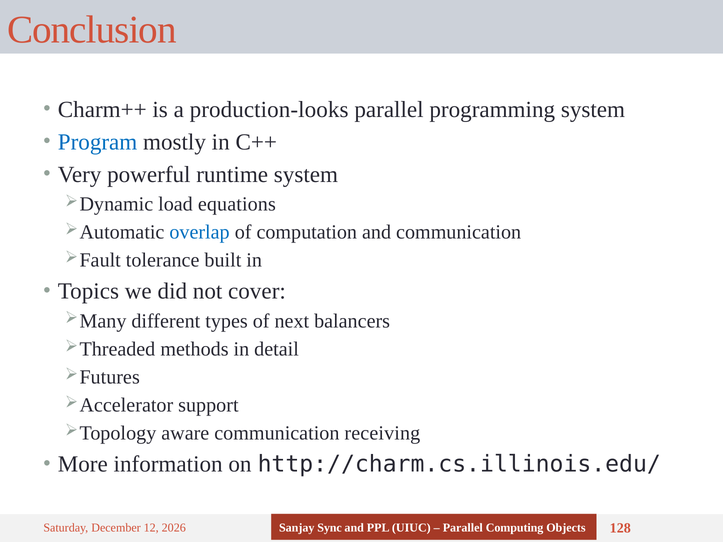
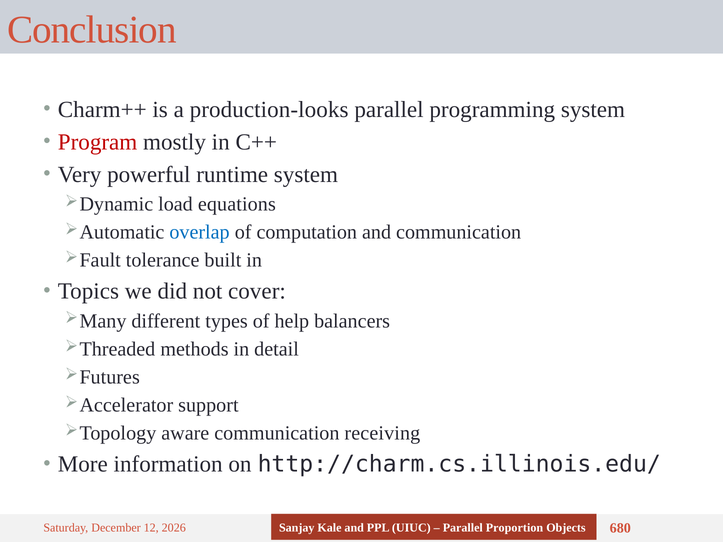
Program colour: blue -> red (98, 142)
next: next -> help (292, 321)
Sync: Sync -> Kale (329, 528)
Computing: Computing -> Proportion (514, 528)
128: 128 -> 680 (620, 528)
